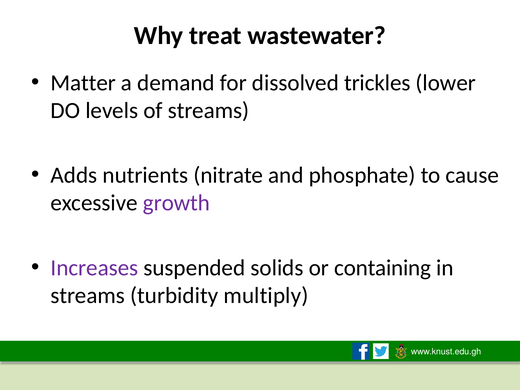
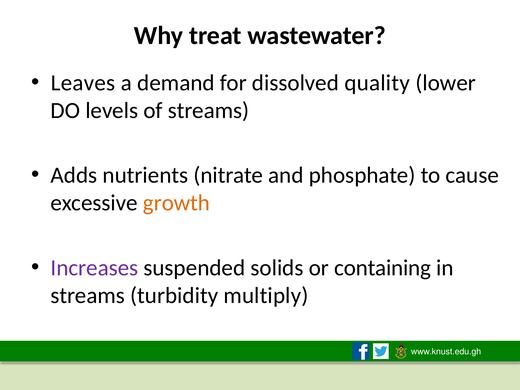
Matter: Matter -> Leaves (83, 83)
trickles: trickles -> quality (377, 83)
growth colour: purple -> orange (176, 203)
